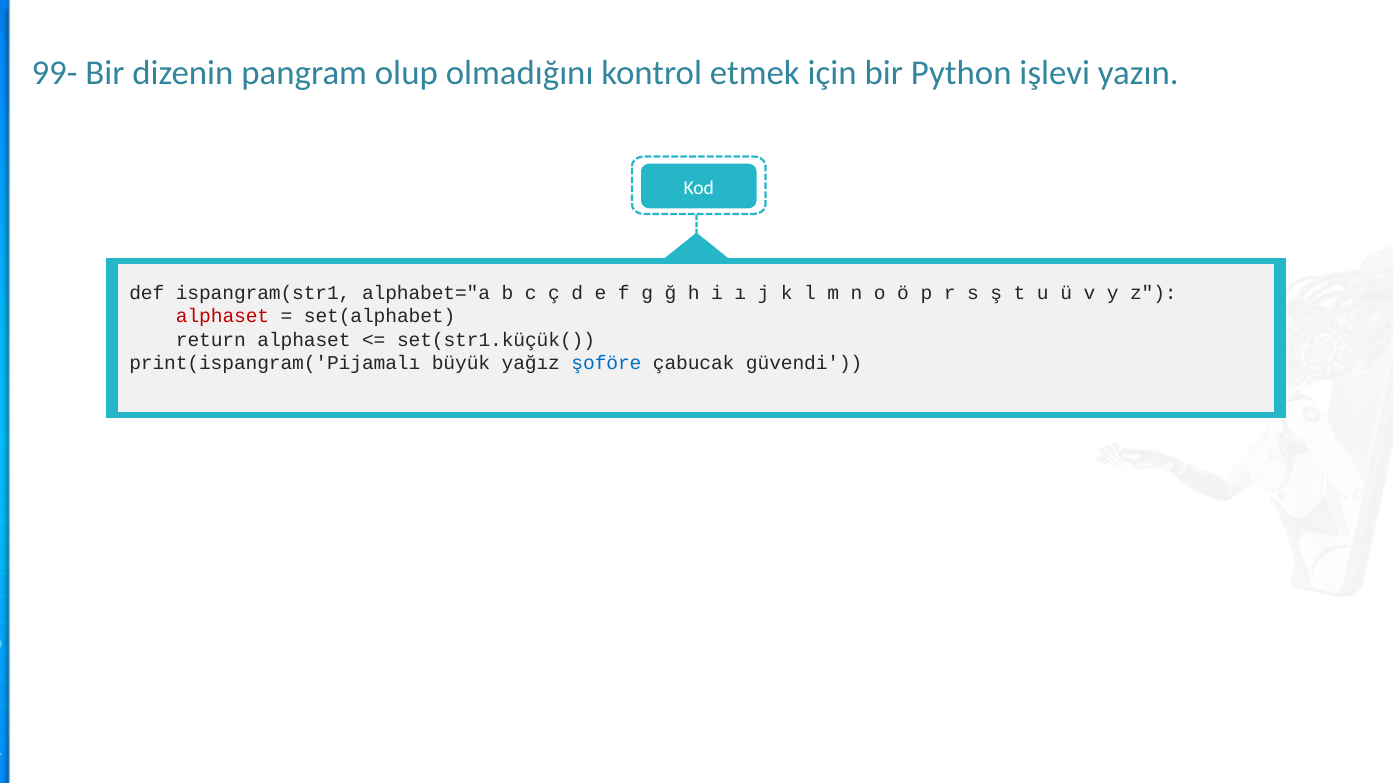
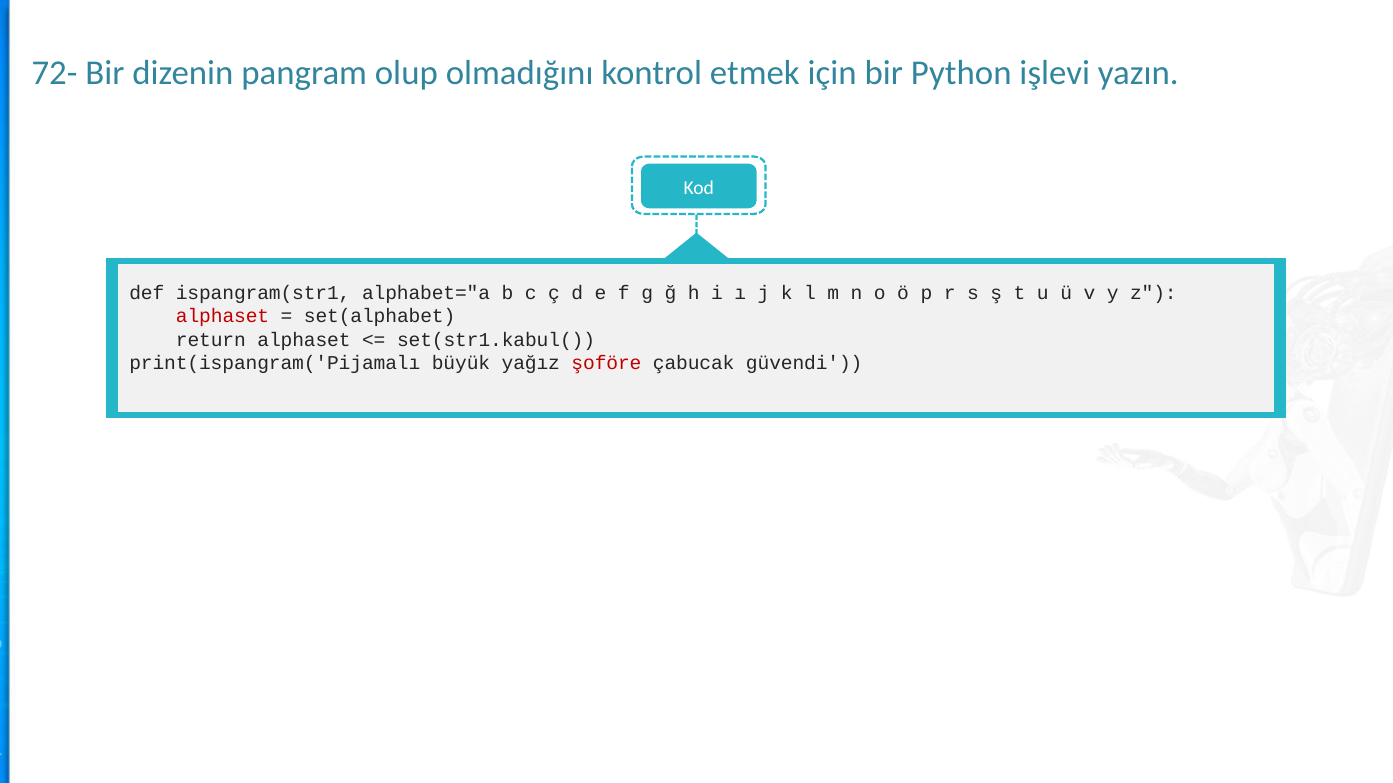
99-: 99- -> 72- (55, 73)
set(str1.küçük(: set(str1.küçük( -> set(str1.kabul( (496, 340)
şoföre colour: blue -> red (606, 364)
